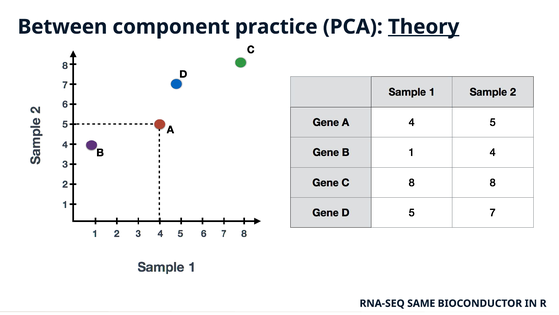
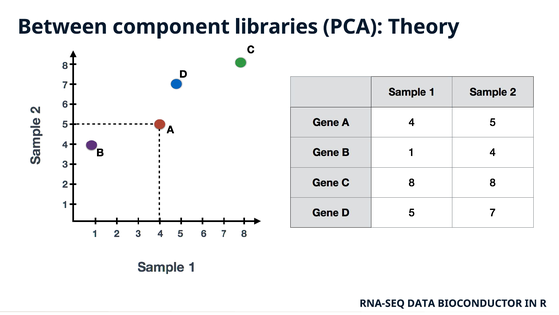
practice: practice -> libraries (276, 27)
Theory underline: present -> none (424, 27)
SAME: SAME -> DATA (421, 304)
